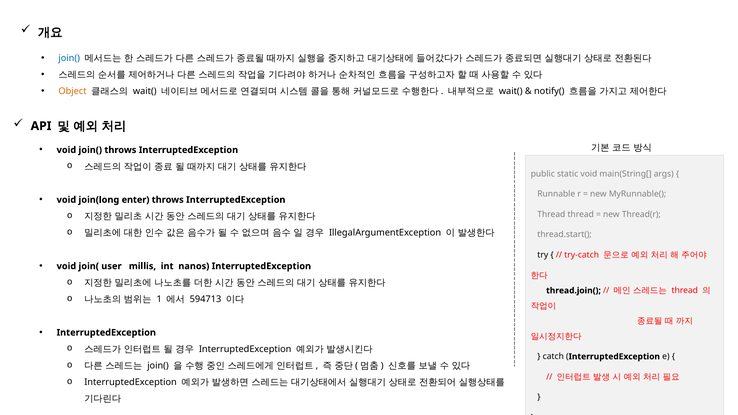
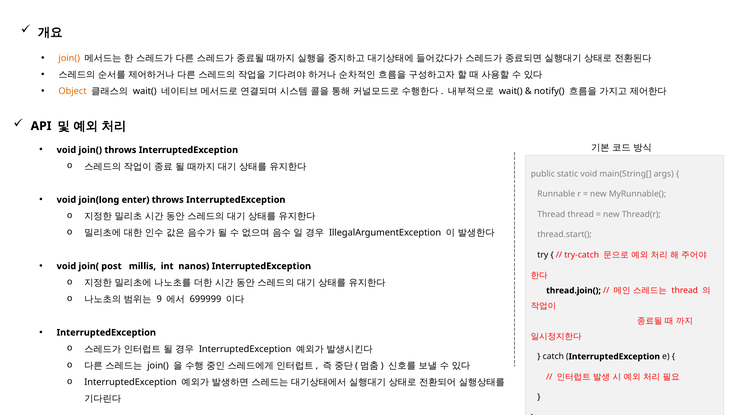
join( colour: blue -> orange (69, 58)
user: user -> post (111, 266)
1: 1 -> 9 (159, 299)
594713: 594713 -> 699999 (205, 299)
